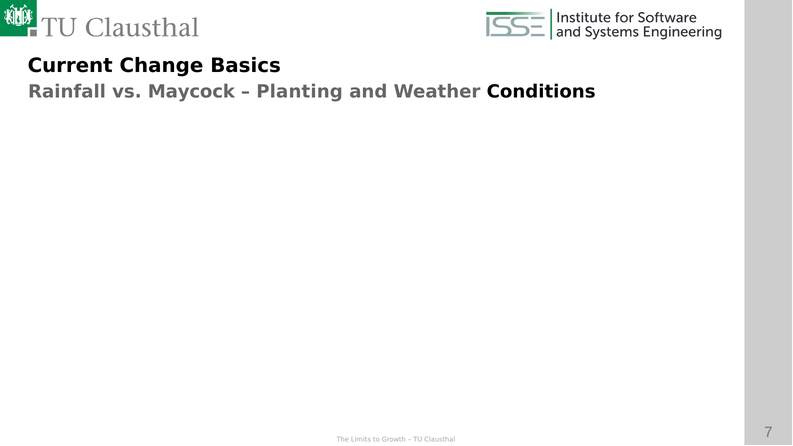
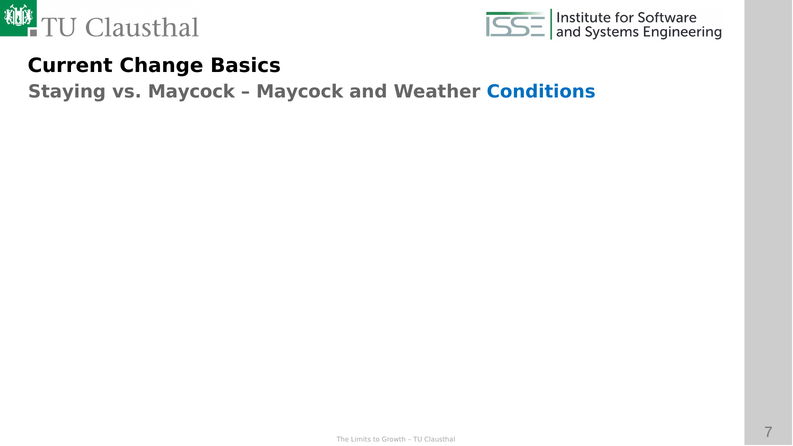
Rainfall: Rainfall -> Staying (67, 92)
Planting: Planting -> Maycock (300, 92)
Conditions colour: black -> blue (541, 92)
